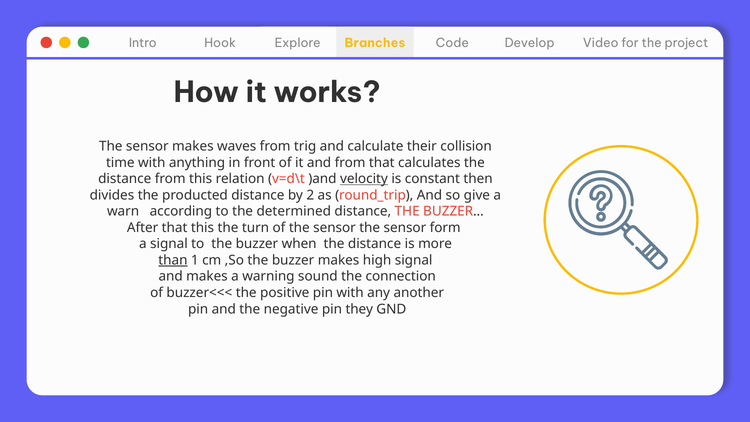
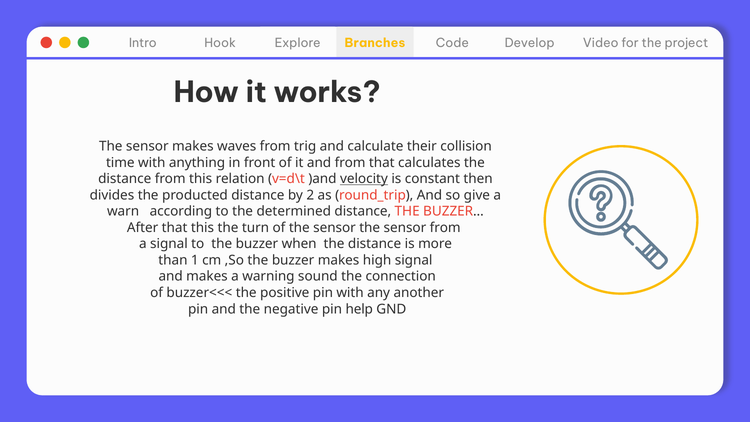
sensor form: form -> from (445, 228)
than underline: present -> none (173, 260)
they: they -> help (359, 309)
